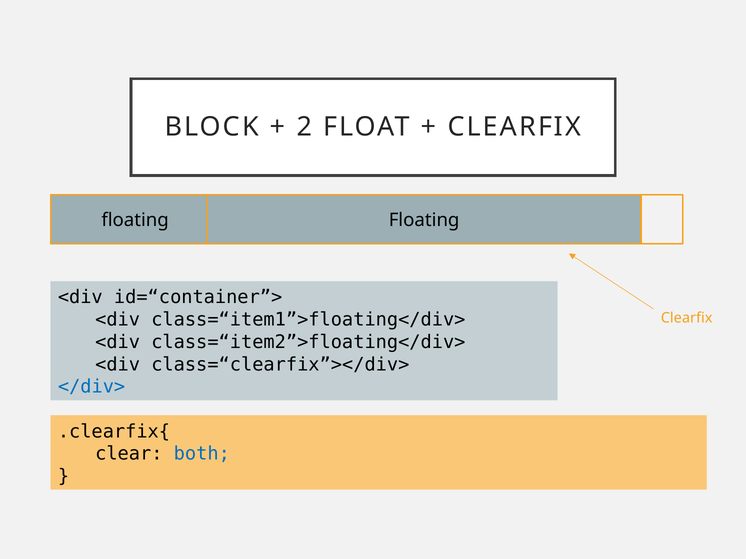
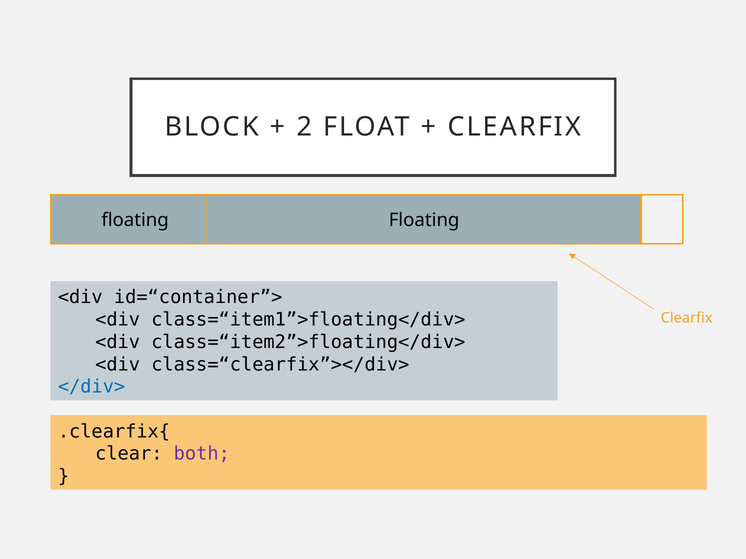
both colour: blue -> purple (202, 454)
